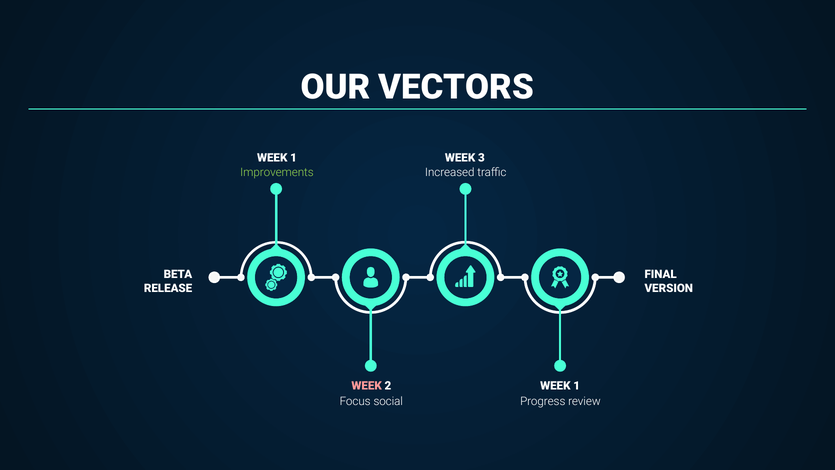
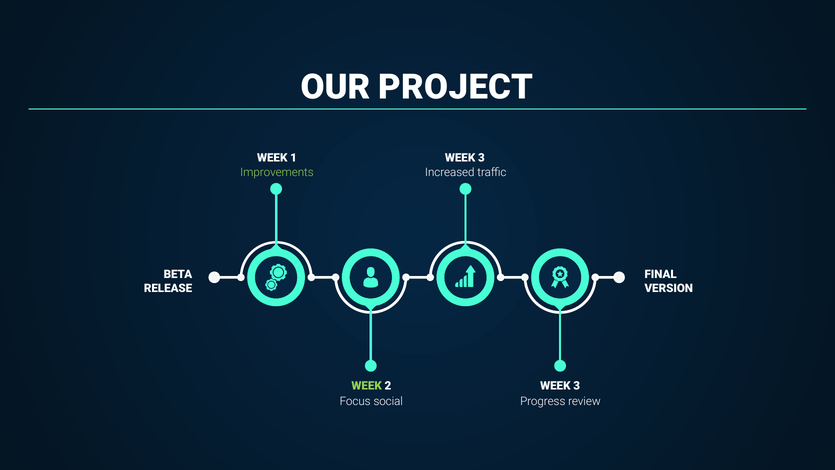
VECTORS: VECTORS -> PROJECT (456, 87)
WEEK colour: pink -> light green (367, 386)
1: 1 -> 3 (577, 386)
